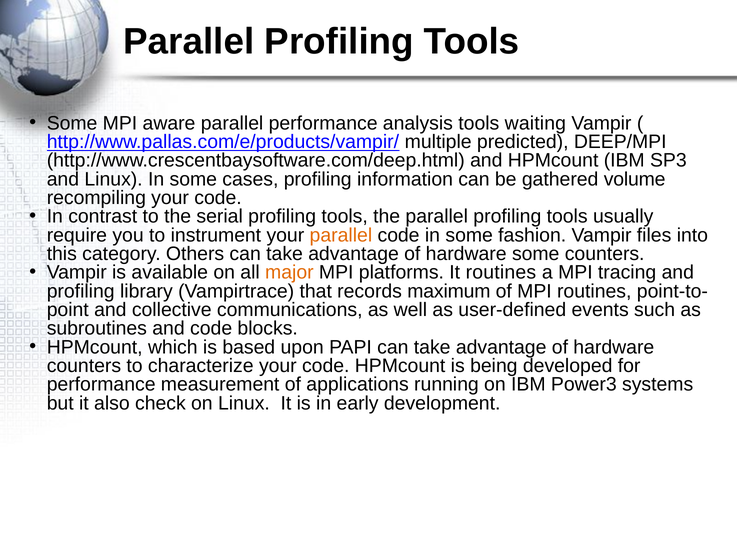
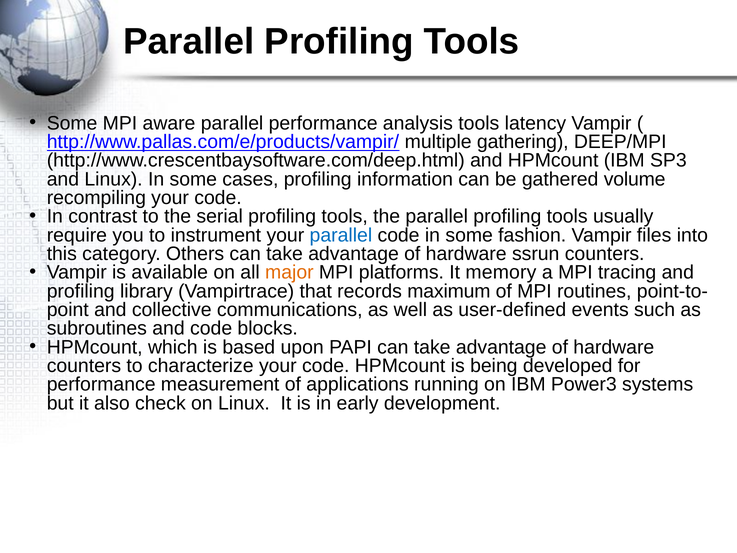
waiting: waiting -> latency (535, 123)
predicted: predicted -> gathering (523, 142)
parallel colour: orange -> blue (341, 235)
hardware some: some -> ssrun (536, 254)
It routines: routines -> memory (501, 272)
